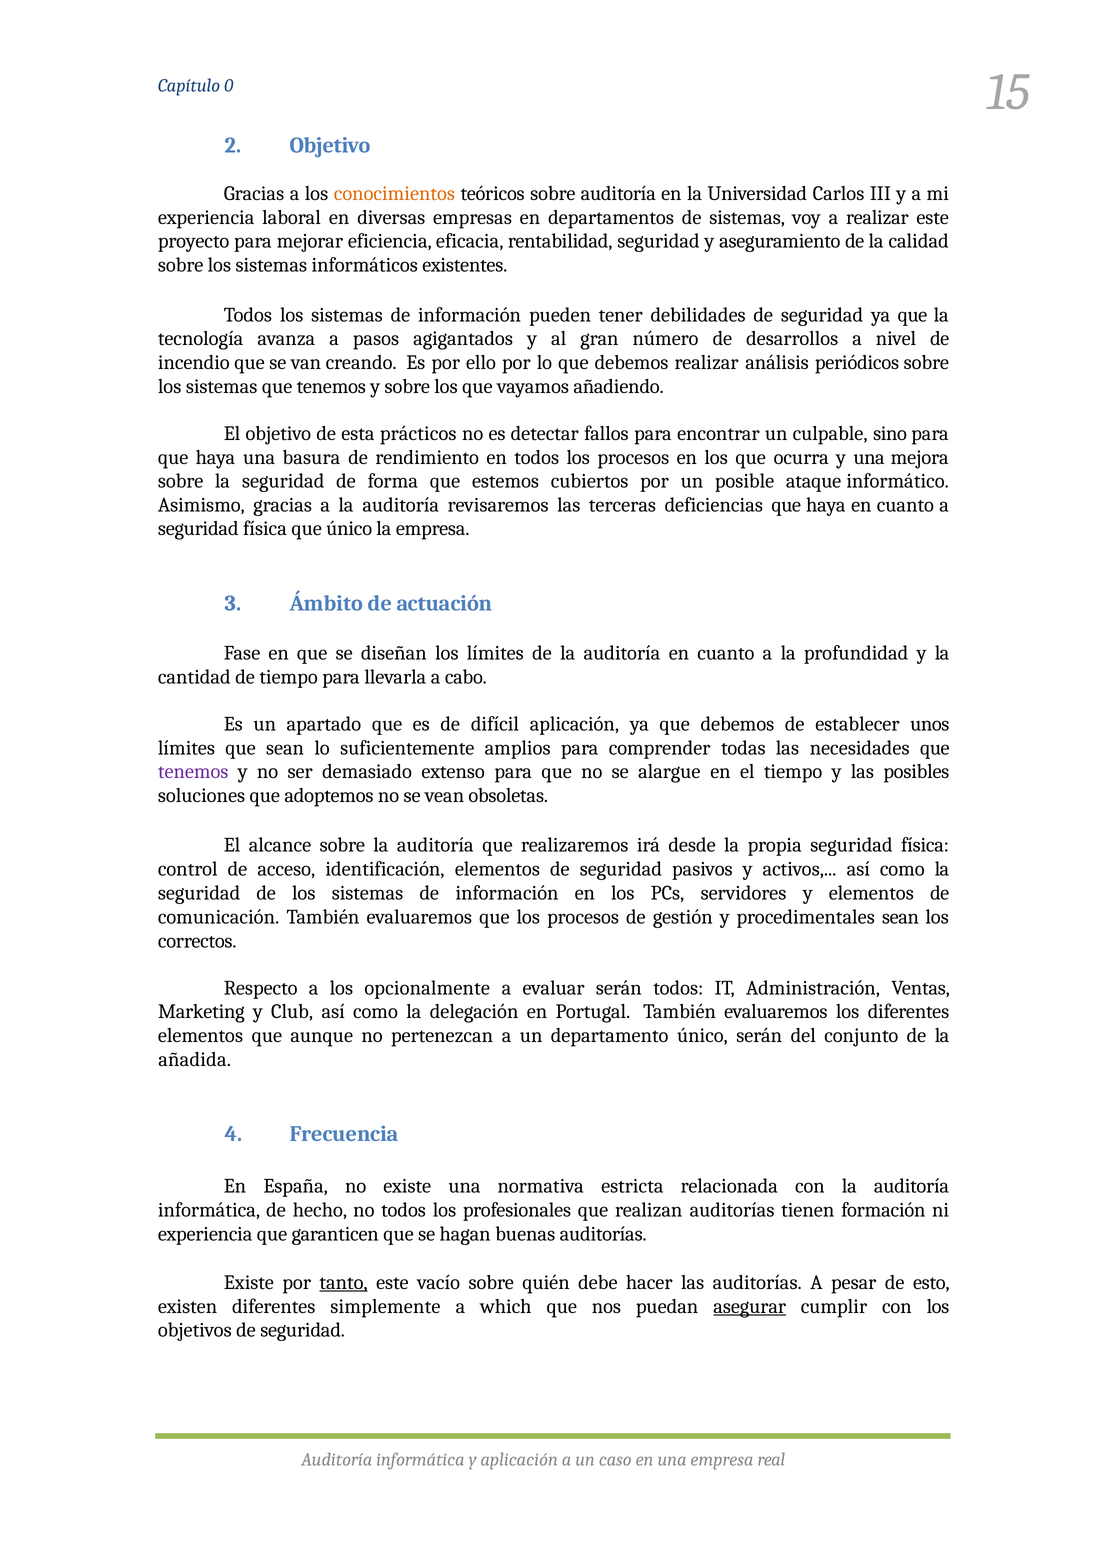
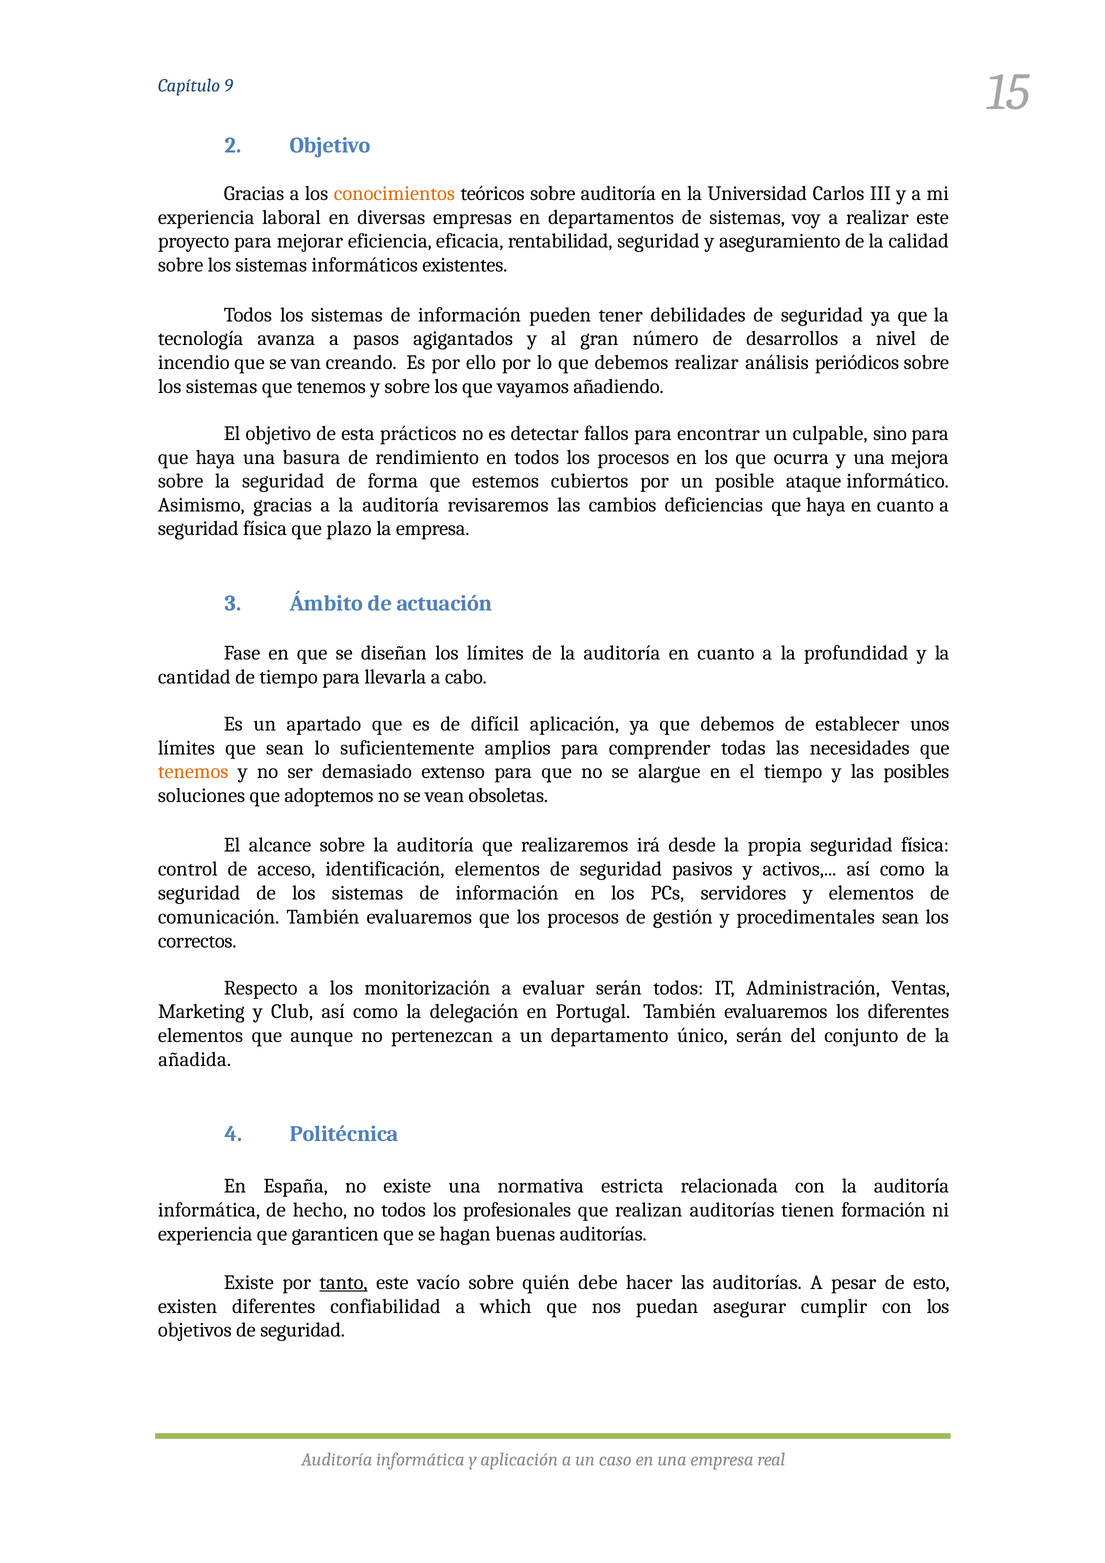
0: 0 -> 9 (229, 86)
terceras: terceras -> cambios (623, 505)
que único: único -> plazo (349, 529)
tenemos colour: purple -> orange (193, 772)
opcionalmente: opcionalmente -> monitorización (427, 988)
Frecuencia: Frecuencia -> Politécnica (344, 1134)
simplemente: simplemente -> confiabilidad (386, 1307)
asegurar underline: present -> none (750, 1307)
